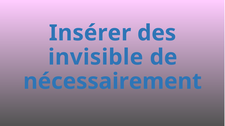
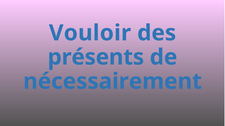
Insérer: Insérer -> Vouloir (90, 33)
invisible: invisible -> présents (96, 57)
